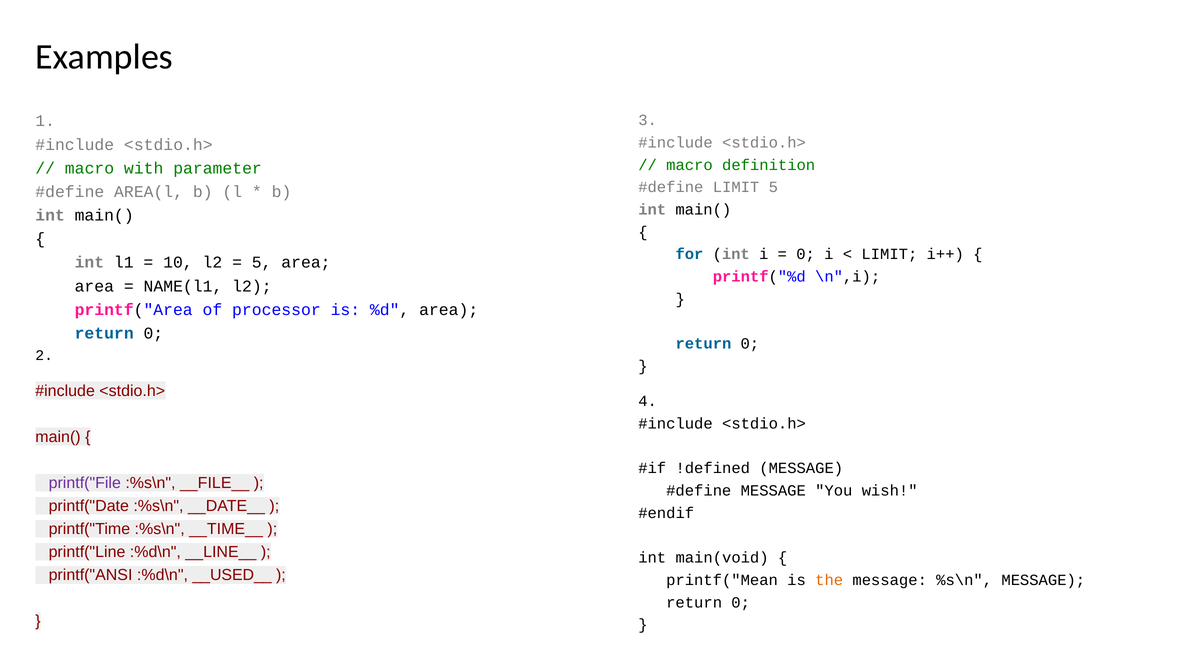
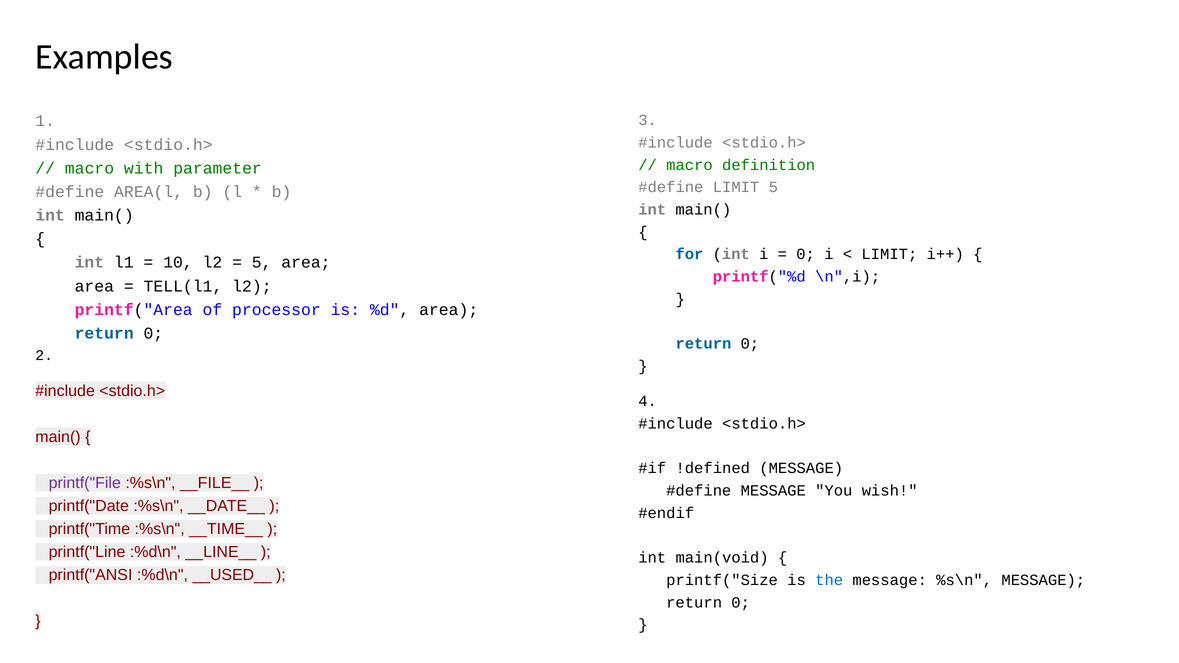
NAME(l1: NAME(l1 -> TELL(l1 (183, 286)
printf("Mean: printf("Mean -> printf("Size (722, 580)
the colour: orange -> blue (829, 580)
